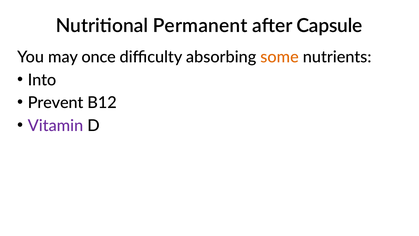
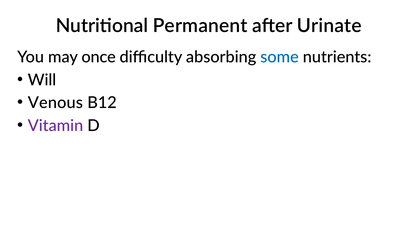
Capsule: Capsule -> Urinate (329, 26)
some colour: orange -> blue (280, 57)
Into: Into -> Will (42, 80)
Prevent: Prevent -> Venous (55, 103)
